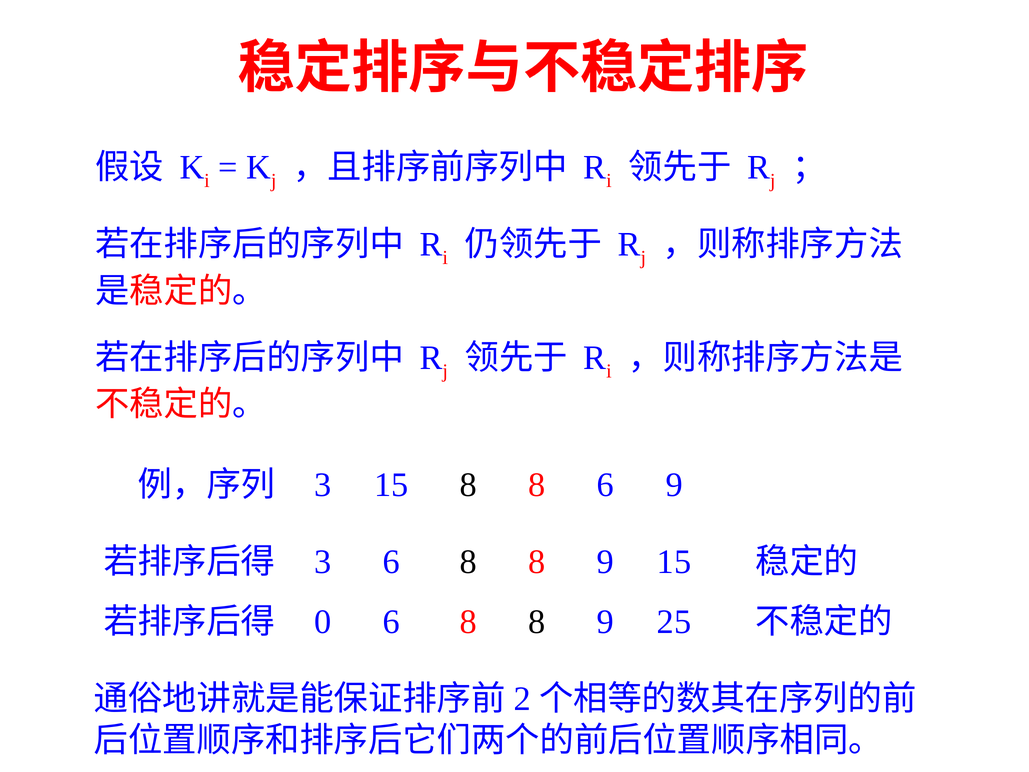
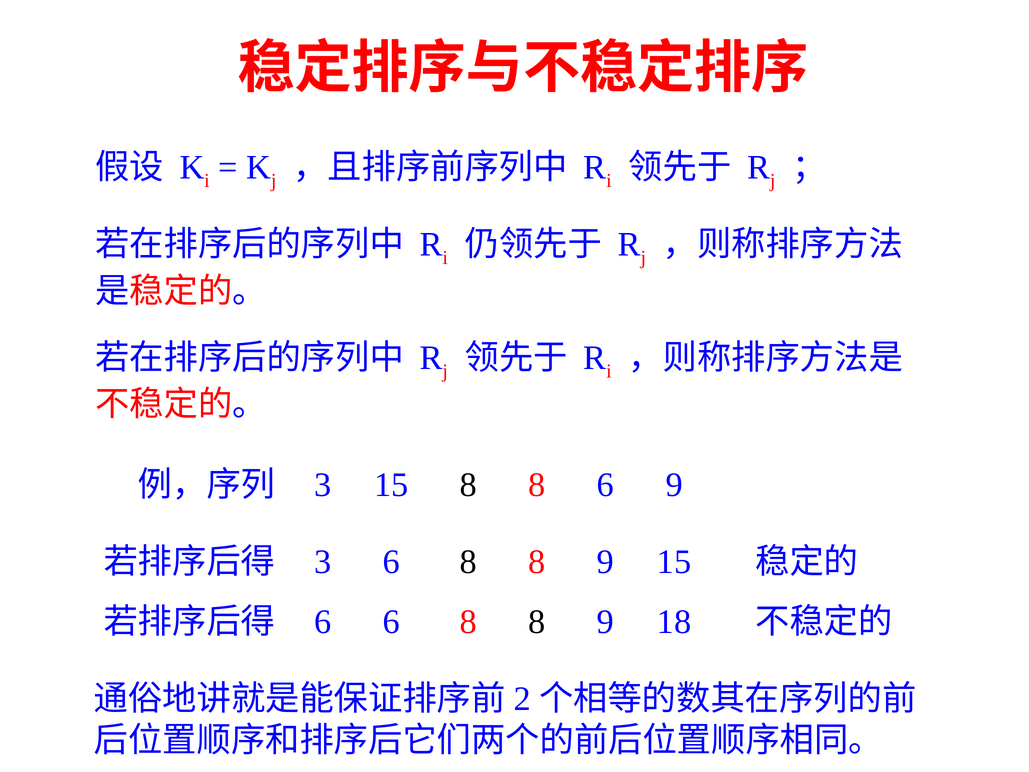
0: 0 -> 6 (323, 622)
25: 25 -> 18 (674, 622)
